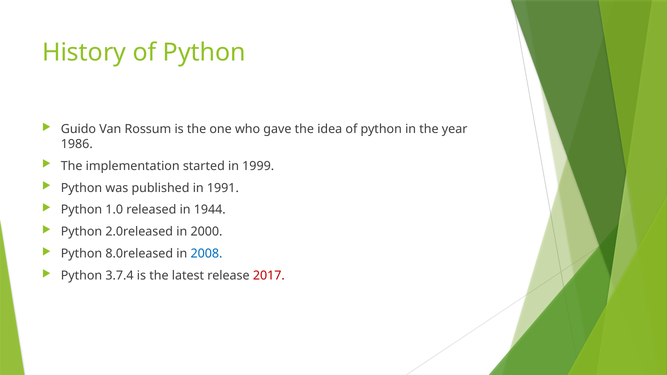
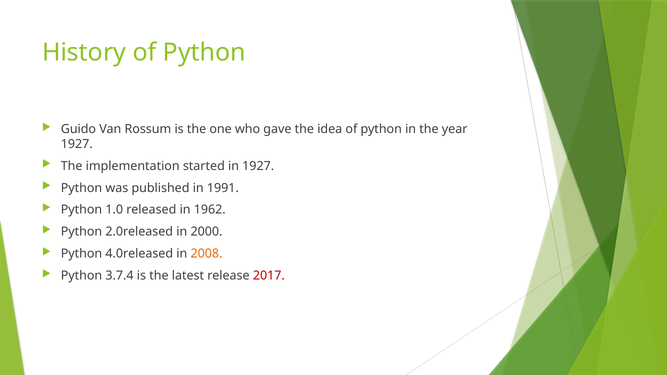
1986: 1986 -> 1927 (77, 144)
in 1999: 1999 -> 1927 (258, 166)
1944: 1944 -> 1962 (210, 210)
8.0released: 8.0released -> 4.0released (139, 254)
2008 colour: blue -> orange (206, 254)
